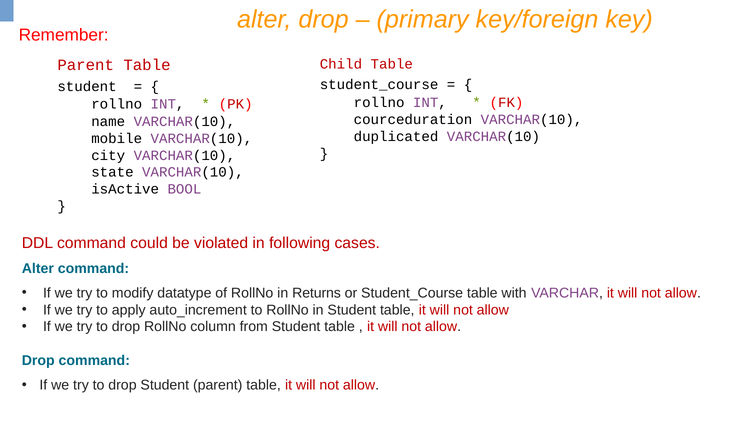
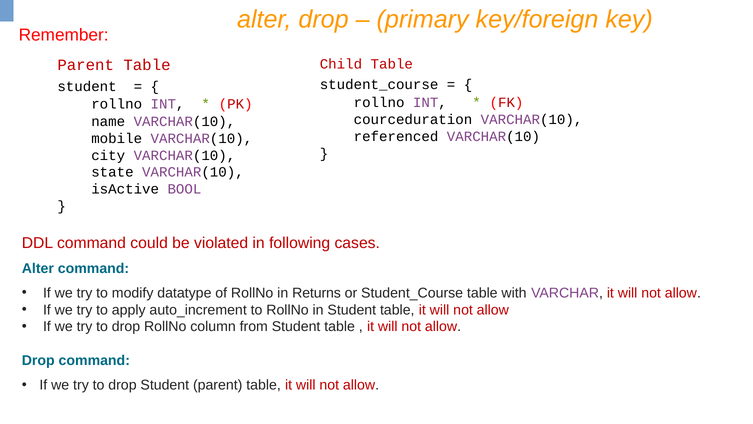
duplicated: duplicated -> referenced (396, 136)
